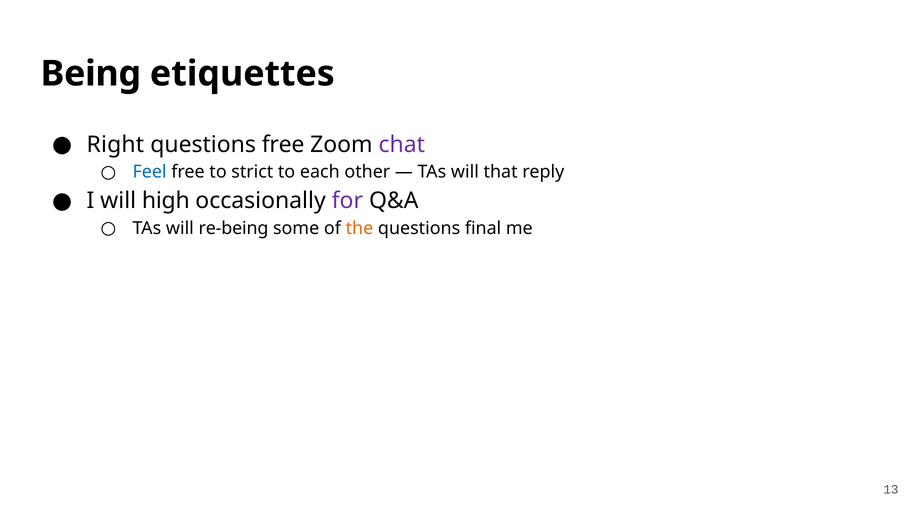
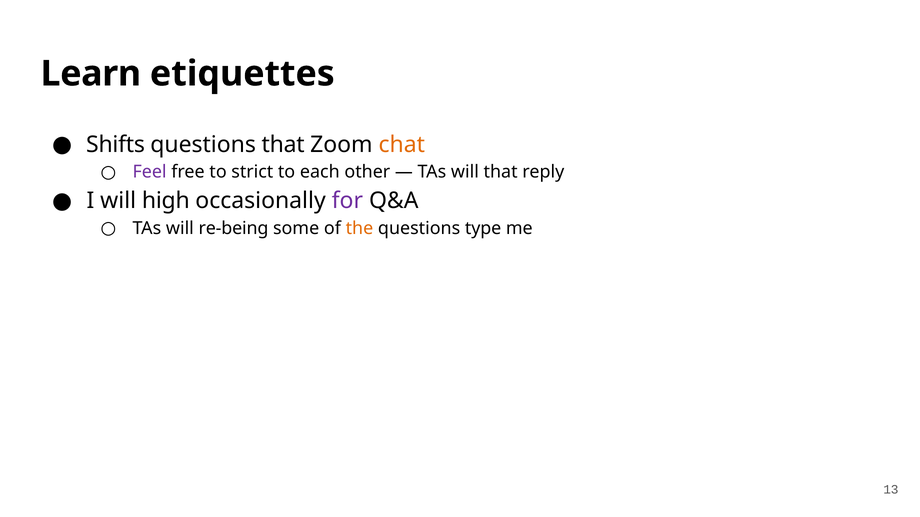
Being: Being -> Learn (91, 74)
Right: Right -> Shifts (116, 145)
questions free: free -> that (283, 145)
chat colour: purple -> orange (402, 145)
Feel colour: blue -> purple (150, 172)
final: final -> type (483, 228)
